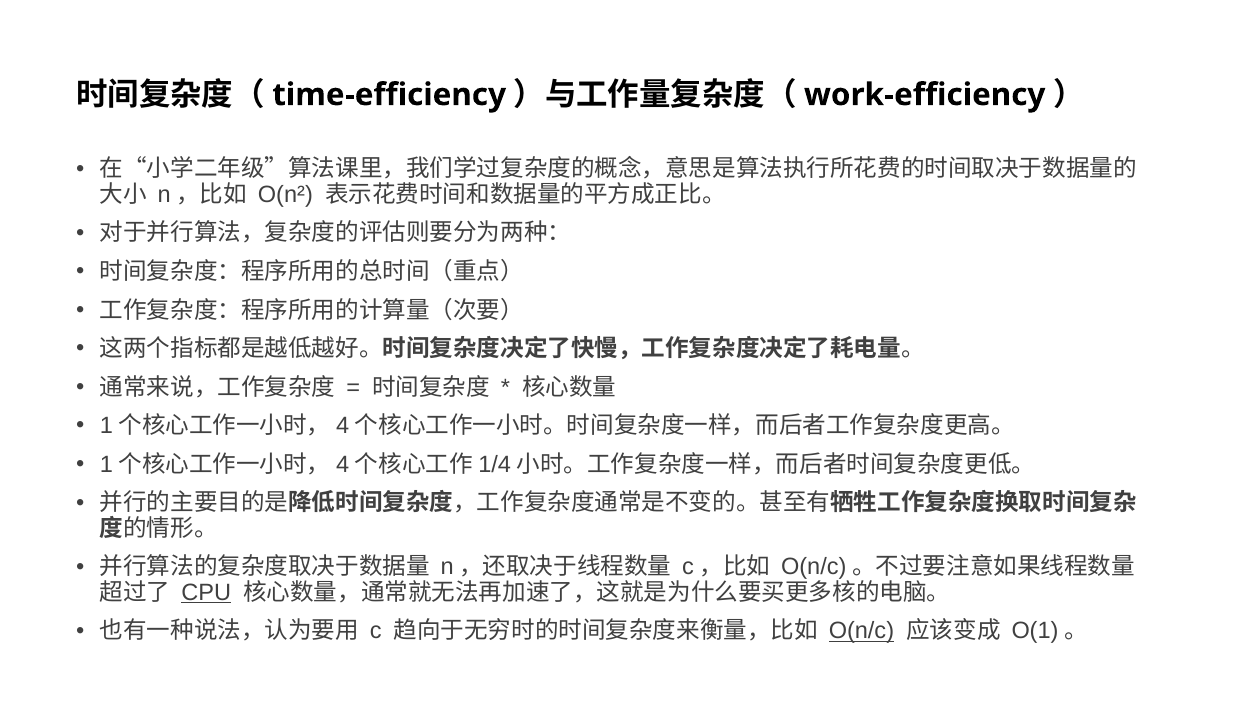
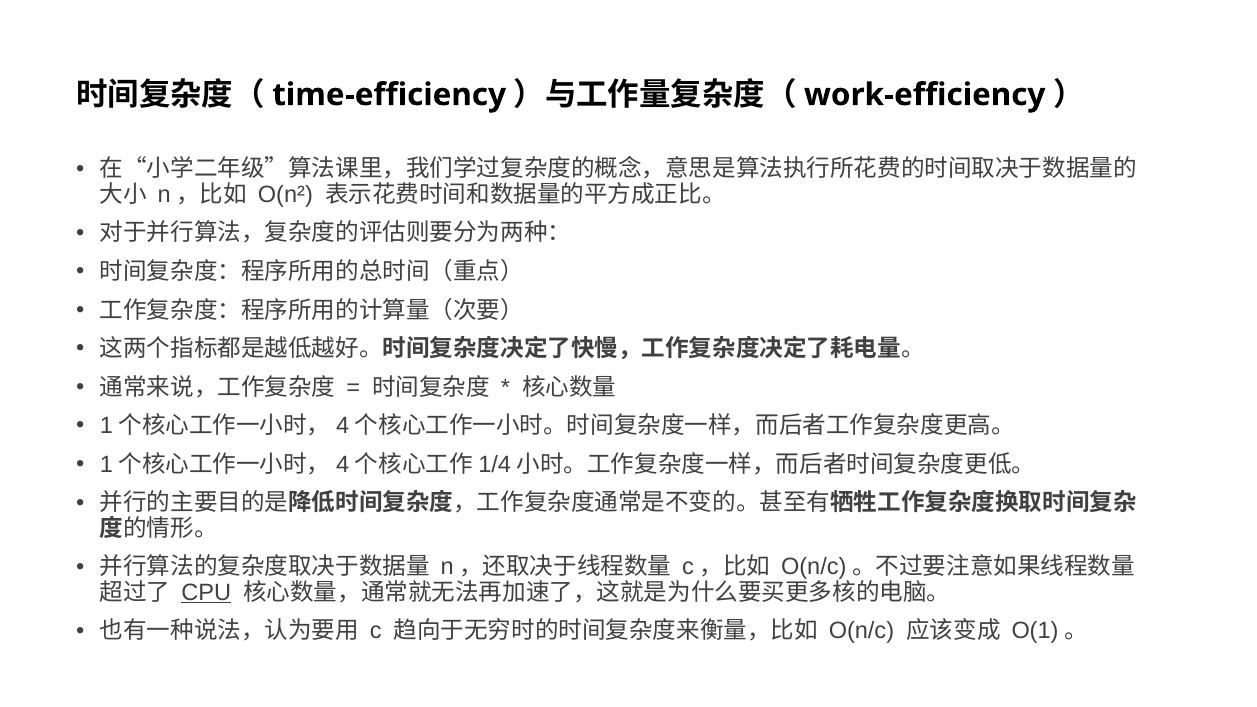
O(n/c underline: present -> none (861, 631)
